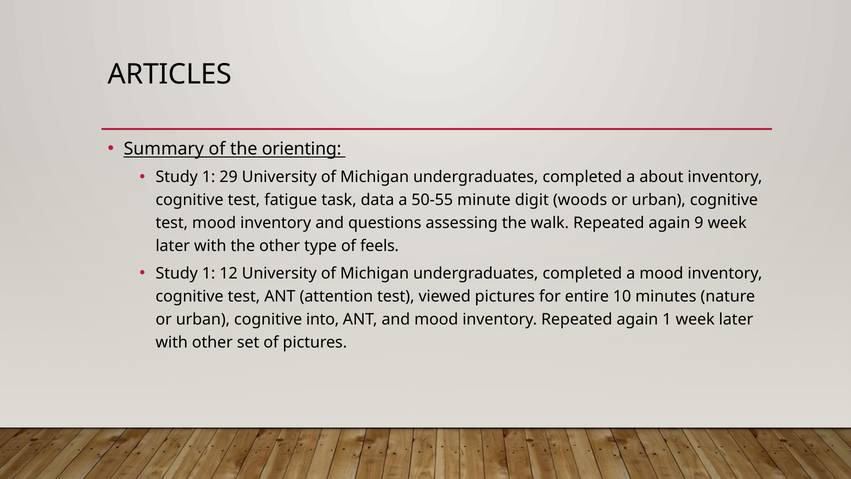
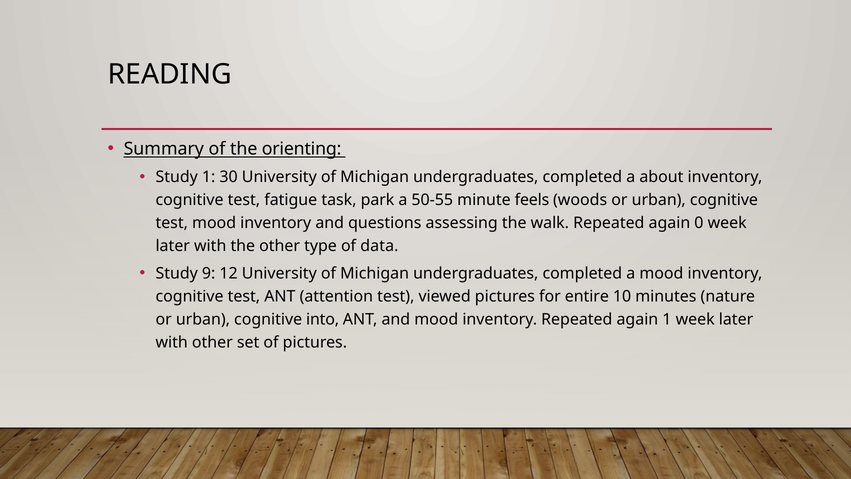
ARTICLES: ARTICLES -> READING (170, 75)
29: 29 -> 30 (229, 177)
data: data -> park (377, 200)
digit: digit -> feels (532, 200)
9: 9 -> 0 (699, 223)
feels: feels -> data (379, 246)
1: 1 -> 9 (209, 273)
